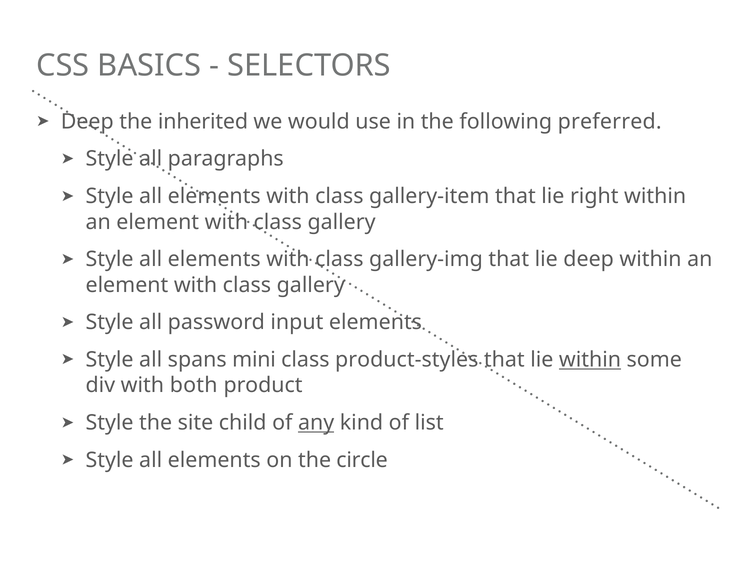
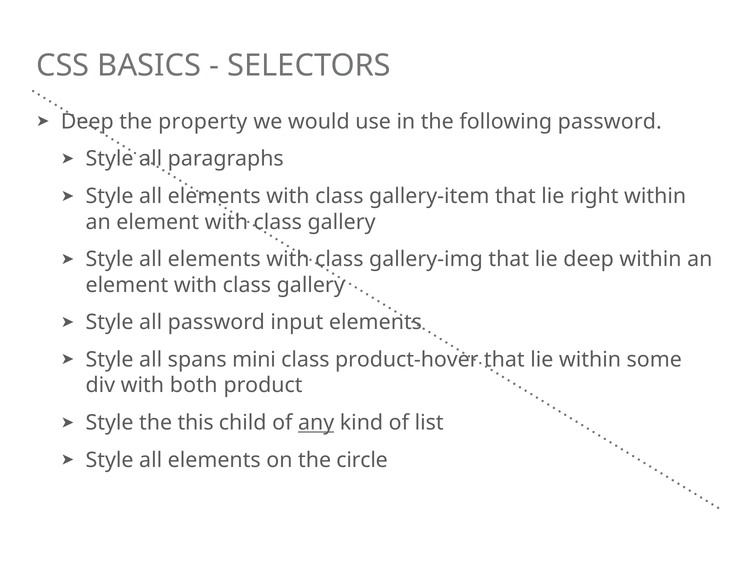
inherited: inherited -> property (203, 122)
following preferred: preferred -> password (610, 122)
product-styles: product-styles -> product-hover (407, 360)
within underline: present -> none (590, 360)
site: site -> this (196, 423)
